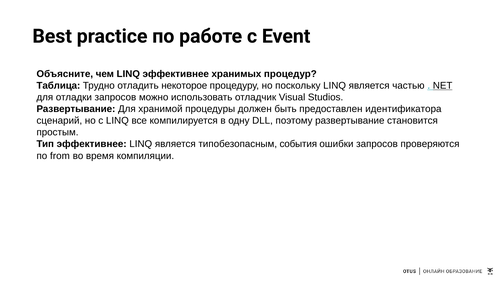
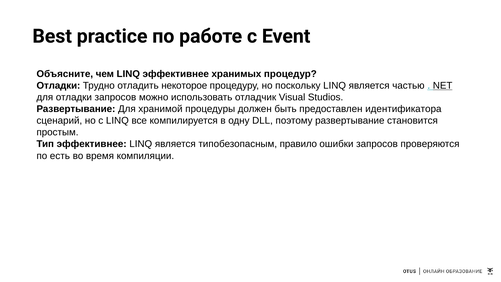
Таблица: Таблица -> Отладки (58, 86)
события: события -> правило (298, 144)
from: from -> есть (60, 156)
